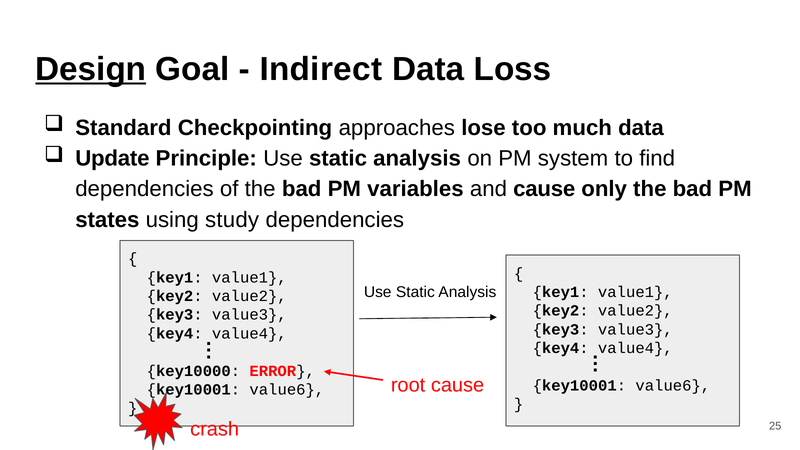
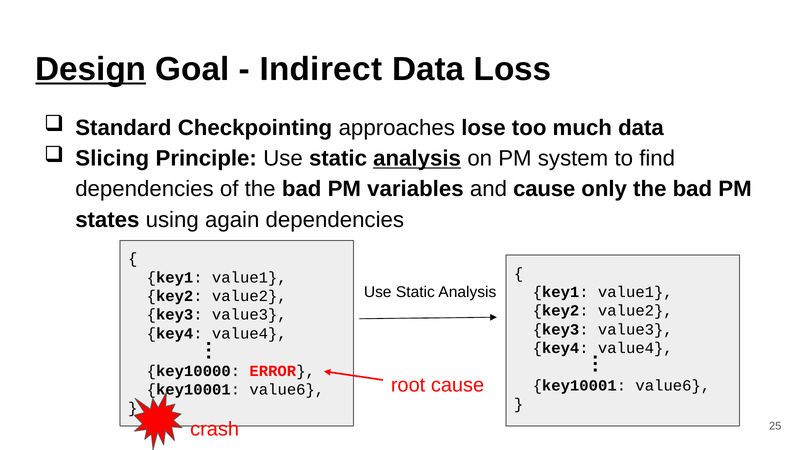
Update: Update -> Slicing (112, 158)
analysis underline: none -> present (417, 158)
study: study -> again (232, 220)
